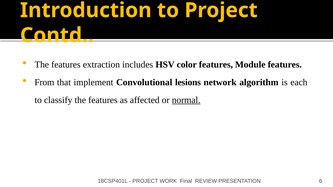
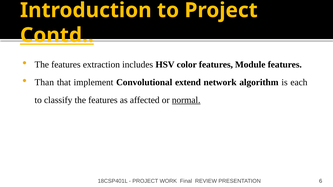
Contd underline: none -> present (57, 35)
From: From -> Than (44, 82)
lesions: lesions -> extend (188, 82)
